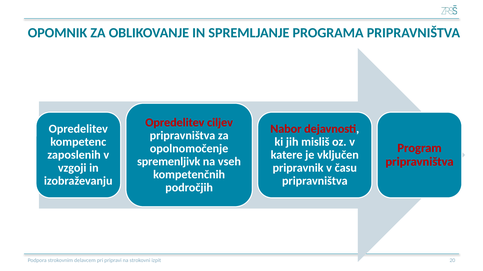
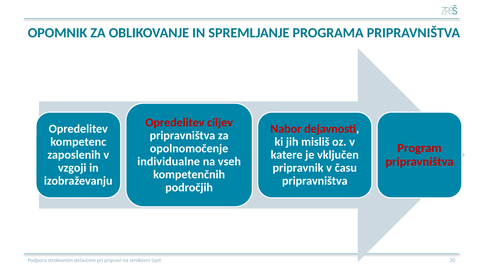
spremenljivk: spremenljivk -> individualne (169, 162)
